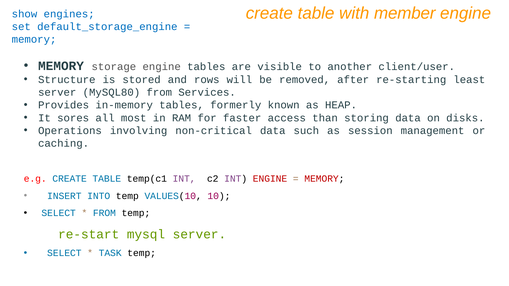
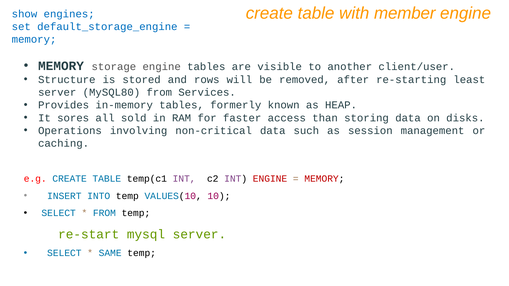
most: most -> sold (134, 118)
TASK: TASK -> SAME (110, 253)
